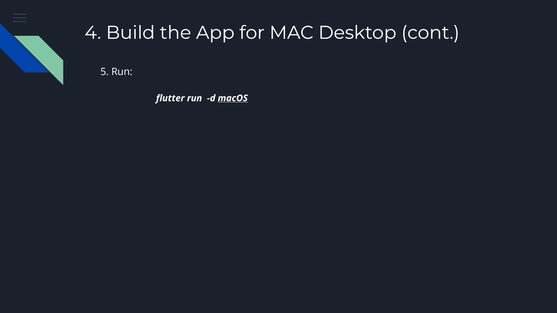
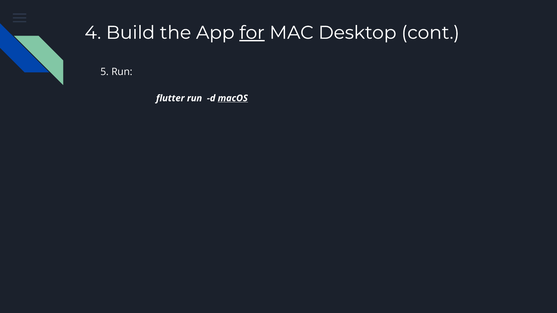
for underline: none -> present (252, 33)
